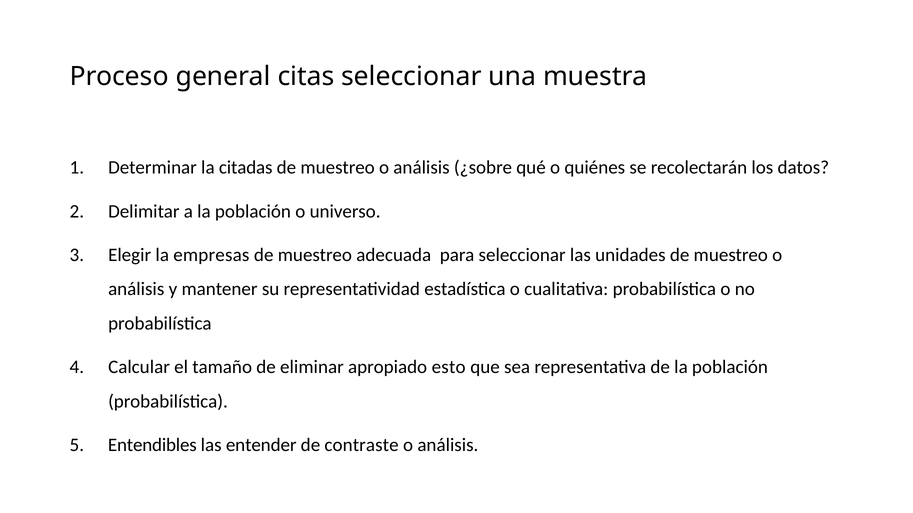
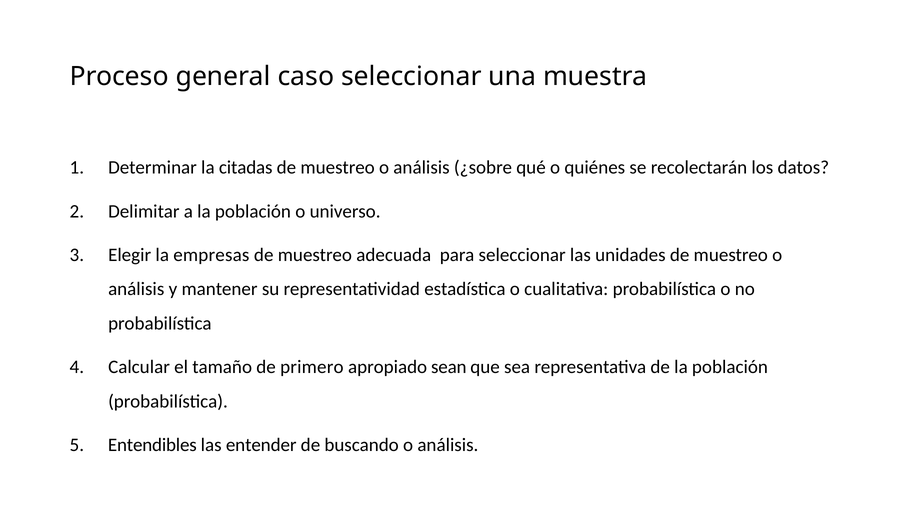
citas: citas -> caso (306, 77)
eliminar: eliminar -> primero (312, 368)
esto: esto -> sean (449, 368)
contraste: contraste -> buscando (362, 446)
